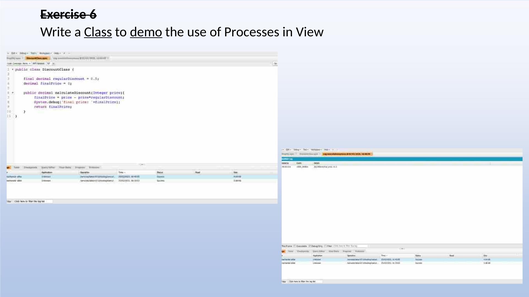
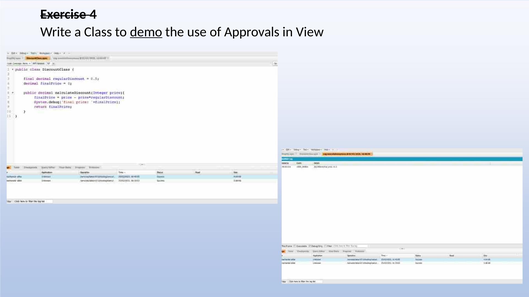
6: 6 -> 4 (93, 14)
Class underline: present -> none (98, 32)
Processes: Processes -> Approvals (252, 32)
